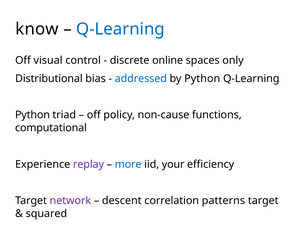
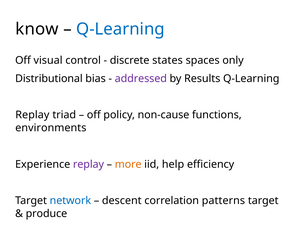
online: online -> states (168, 60)
addressed colour: blue -> purple (141, 79)
by Python: Python -> Results (202, 79)
Python: Python -> Replay (32, 115)
computational: computational -> environments (51, 128)
more colour: blue -> orange (128, 164)
your: your -> help (173, 164)
network colour: purple -> blue (70, 201)
squared: squared -> produce (46, 214)
